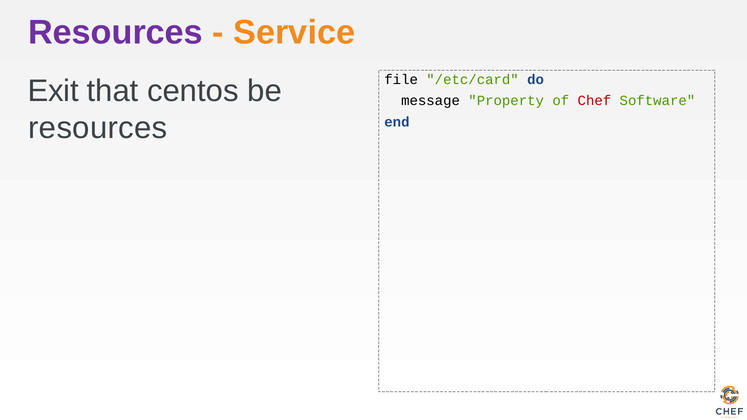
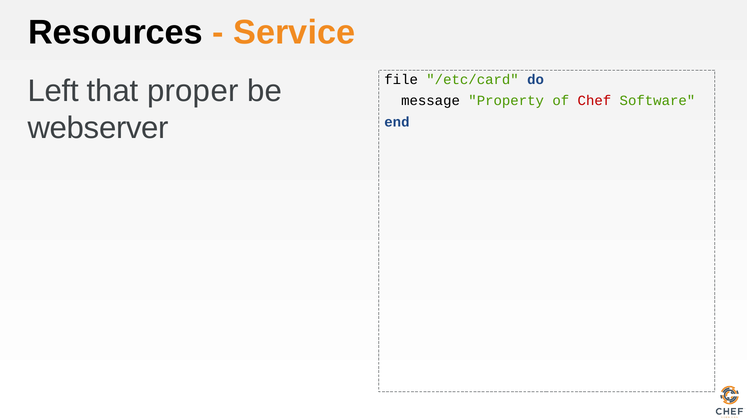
Resources colour: purple -> black (115, 32)
Exit: Exit -> Left (53, 91)
centos: centos -> proper (193, 91)
resources: resources -> webserver (98, 128)
